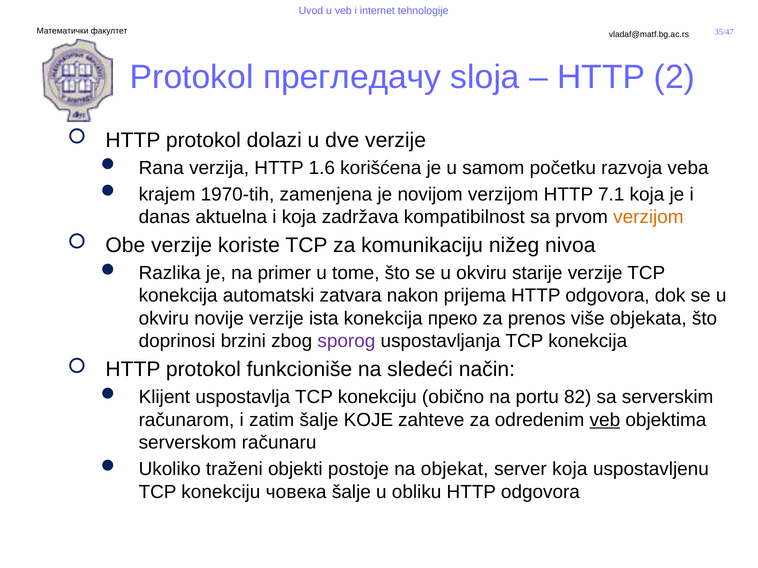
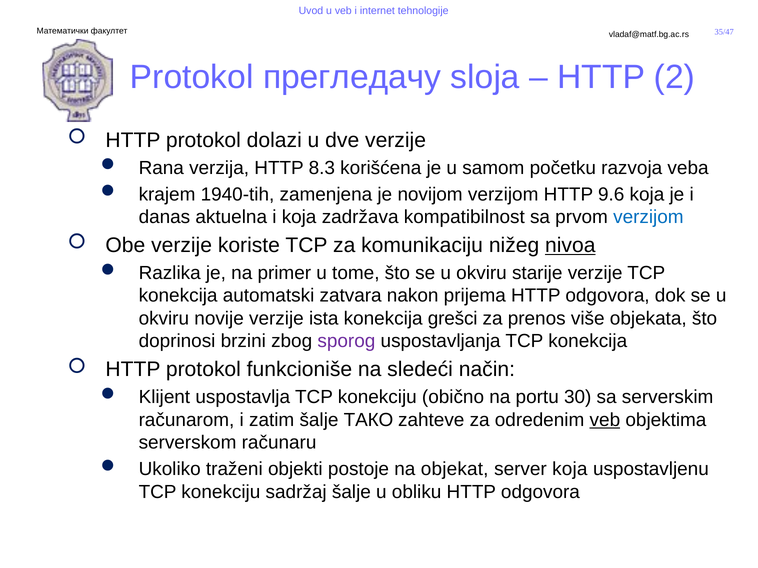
1.6: 1.6 -> 8.3 (322, 168)
1970-tih: 1970-tih -> 1940-tih (237, 194)
7.1: 7.1 -> 9.6 (611, 194)
verzijom colour: orange -> blue (648, 217)
nivoa underline: none -> present (570, 246)
преко: преко -> grešci (453, 319)
82: 82 -> 30 (578, 397)
KOJE: KOJE -> ТАКО (368, 420)
човека: човека -> sadržaj (296, 492)
